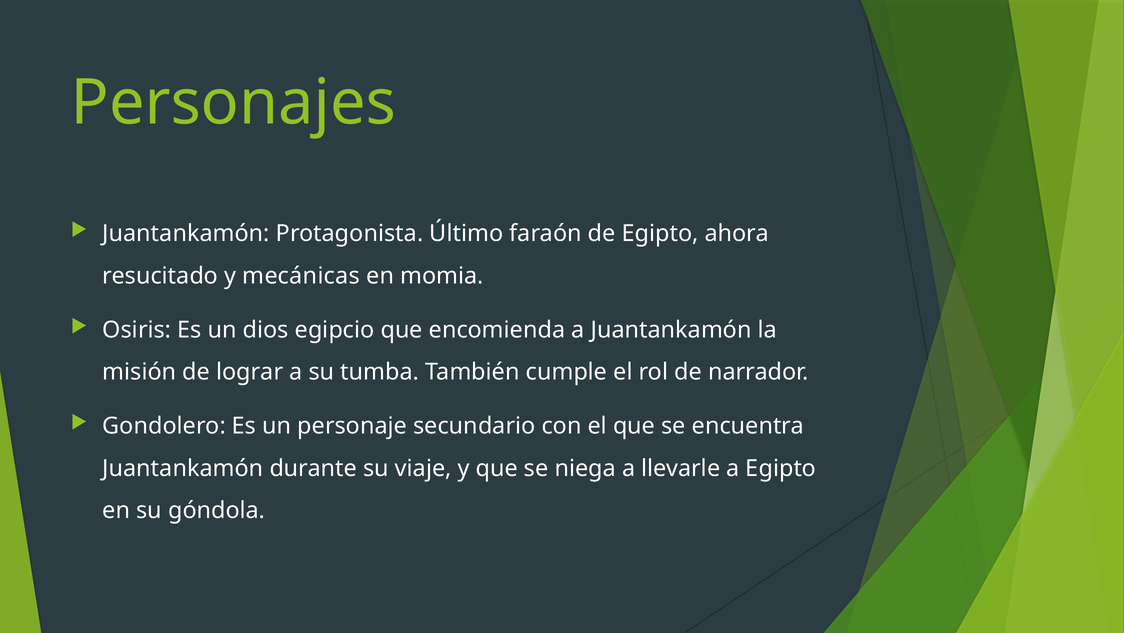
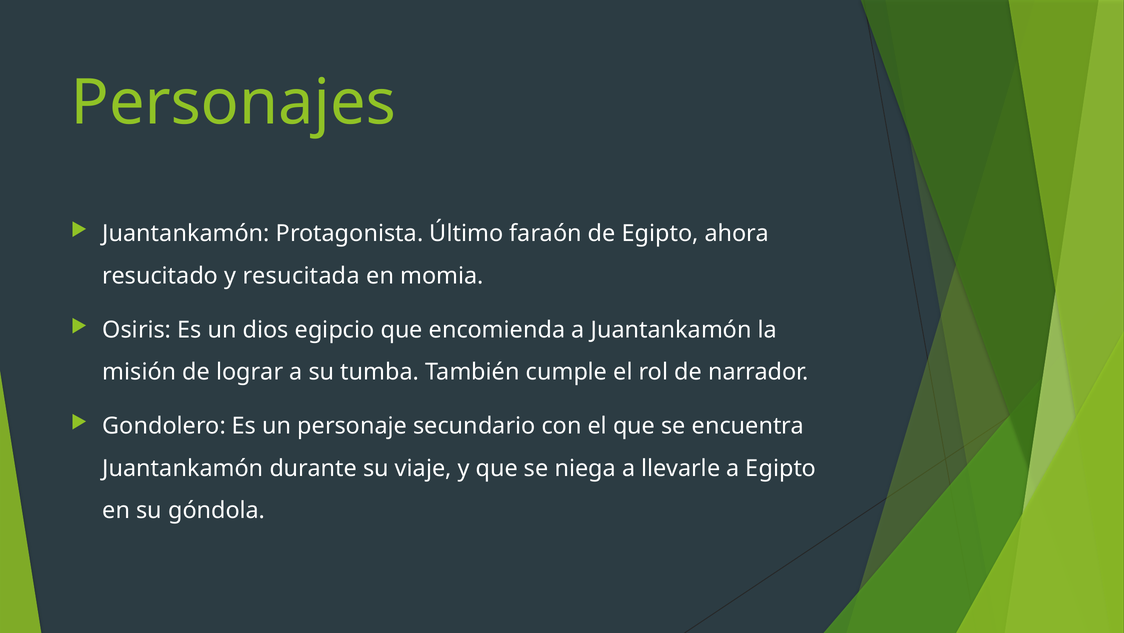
mecánicas: mecánicas -> resucitada (301, 275)
